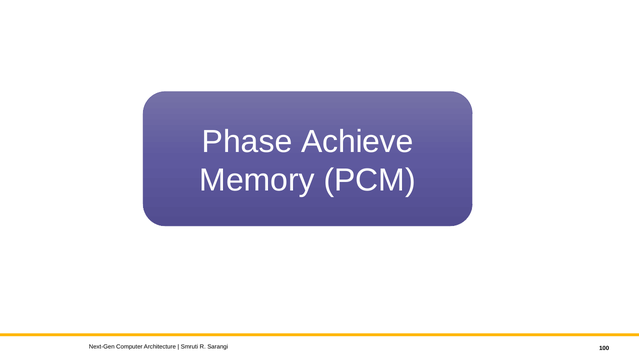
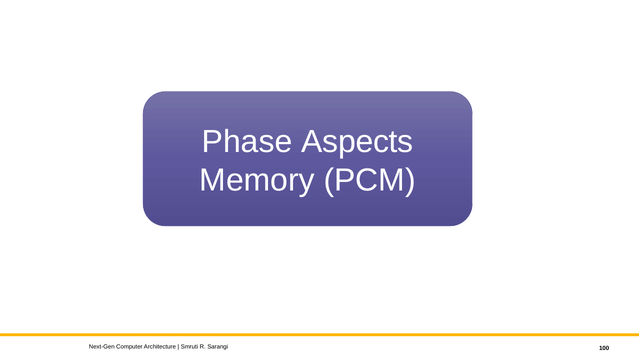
Achieve: Achieve -> Aspects (357, 142)
